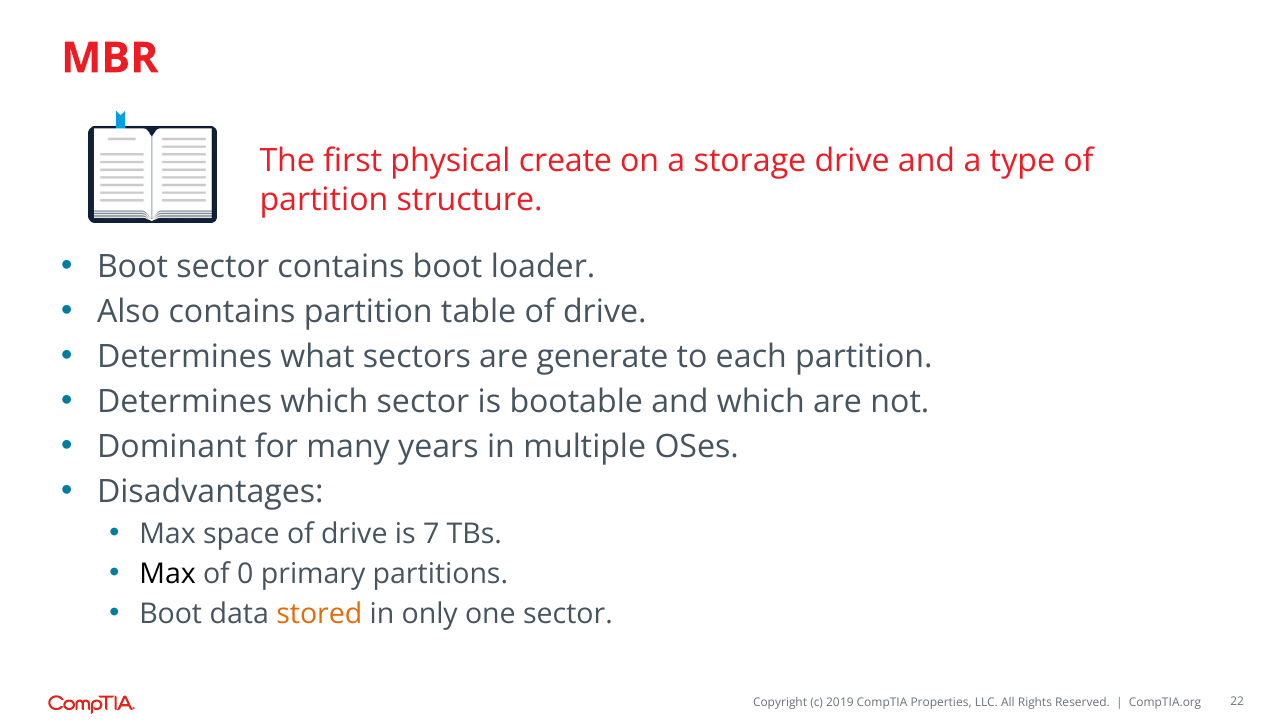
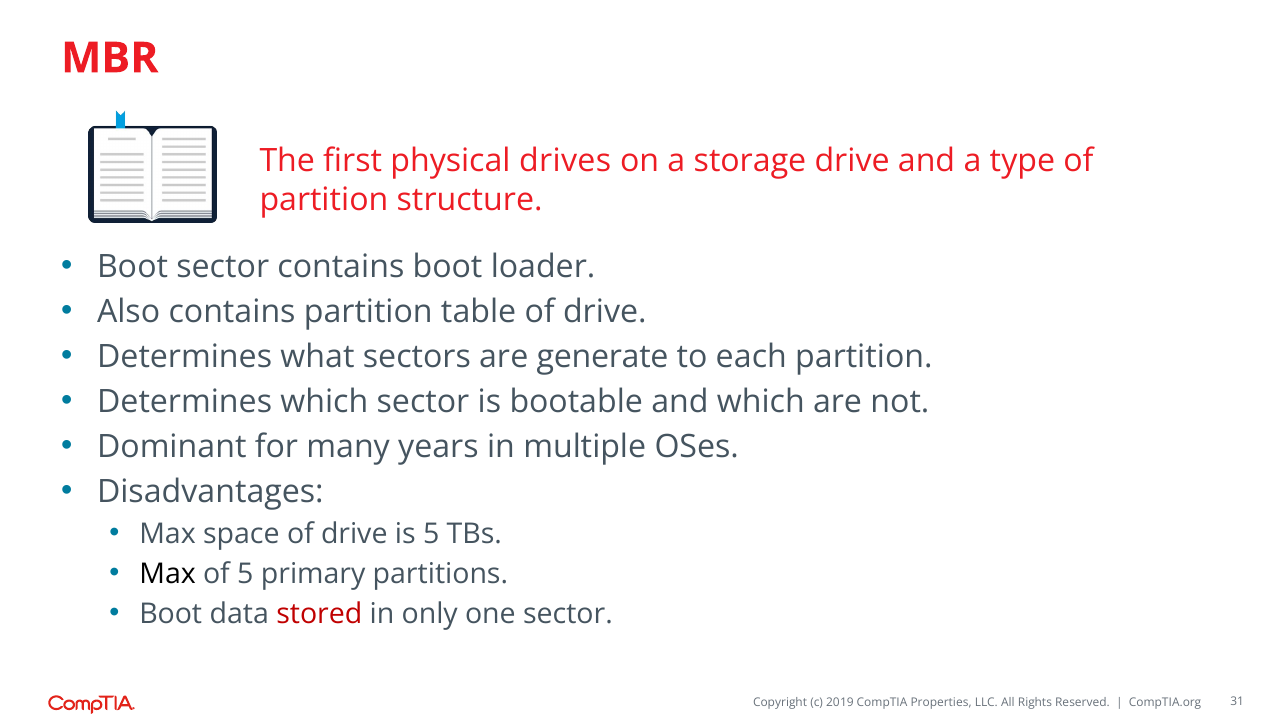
create: create -> drives (565, 161)
is 7: 7 -> 5 (431, 534)
of 0: 0 -> 5 (245, 574)
stored colour: orange -> red (319, 614)
22: 22 -> 31 (1237, 701)
